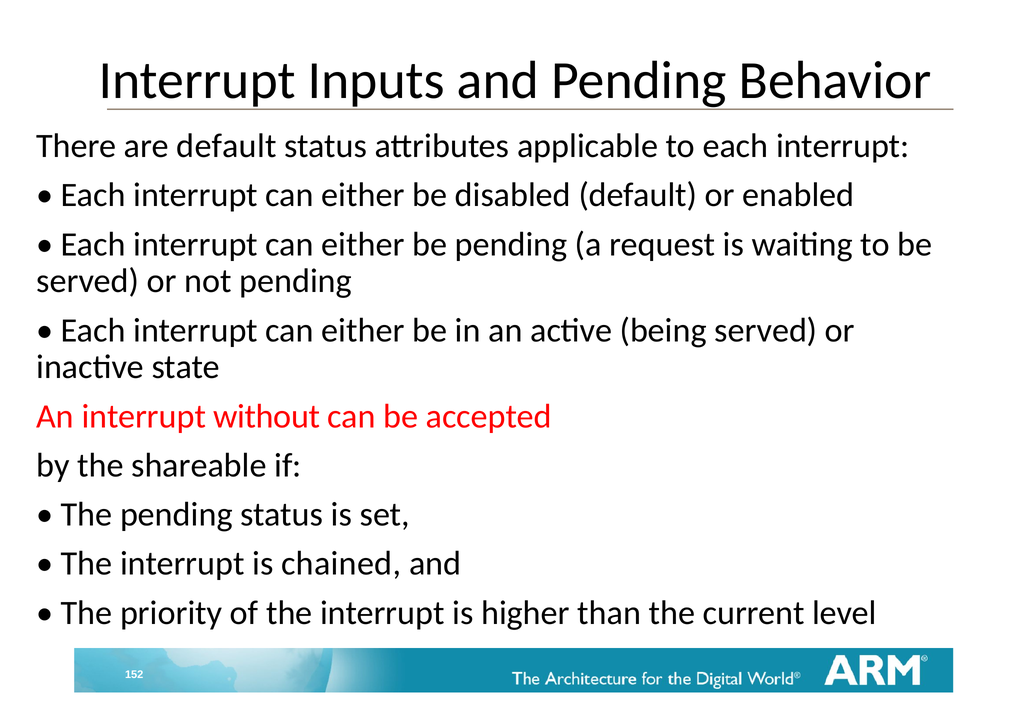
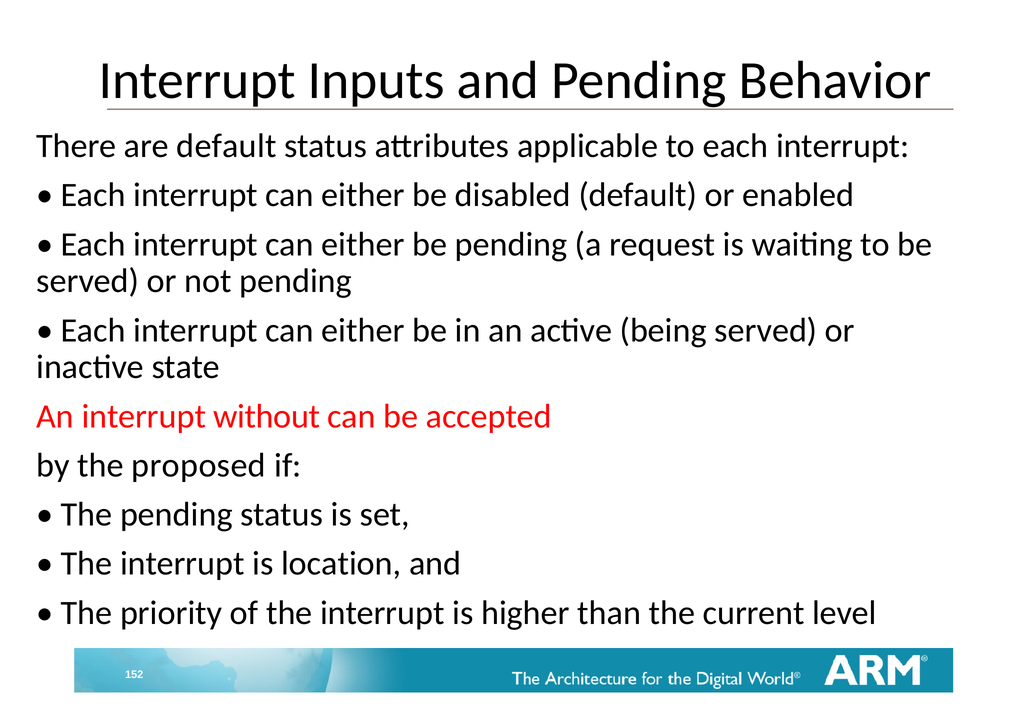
shareable: shareable -> proposed (199, 466)
chained: chained -> location (341, 564)
